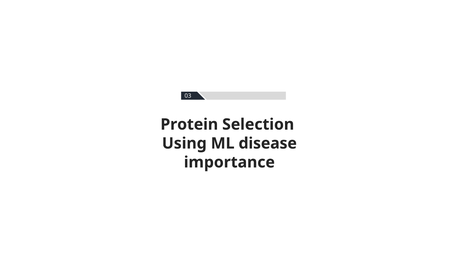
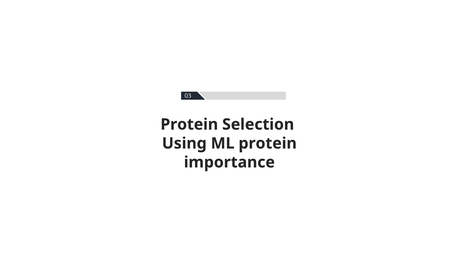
ML disease: disease -> protein (268, 143)
